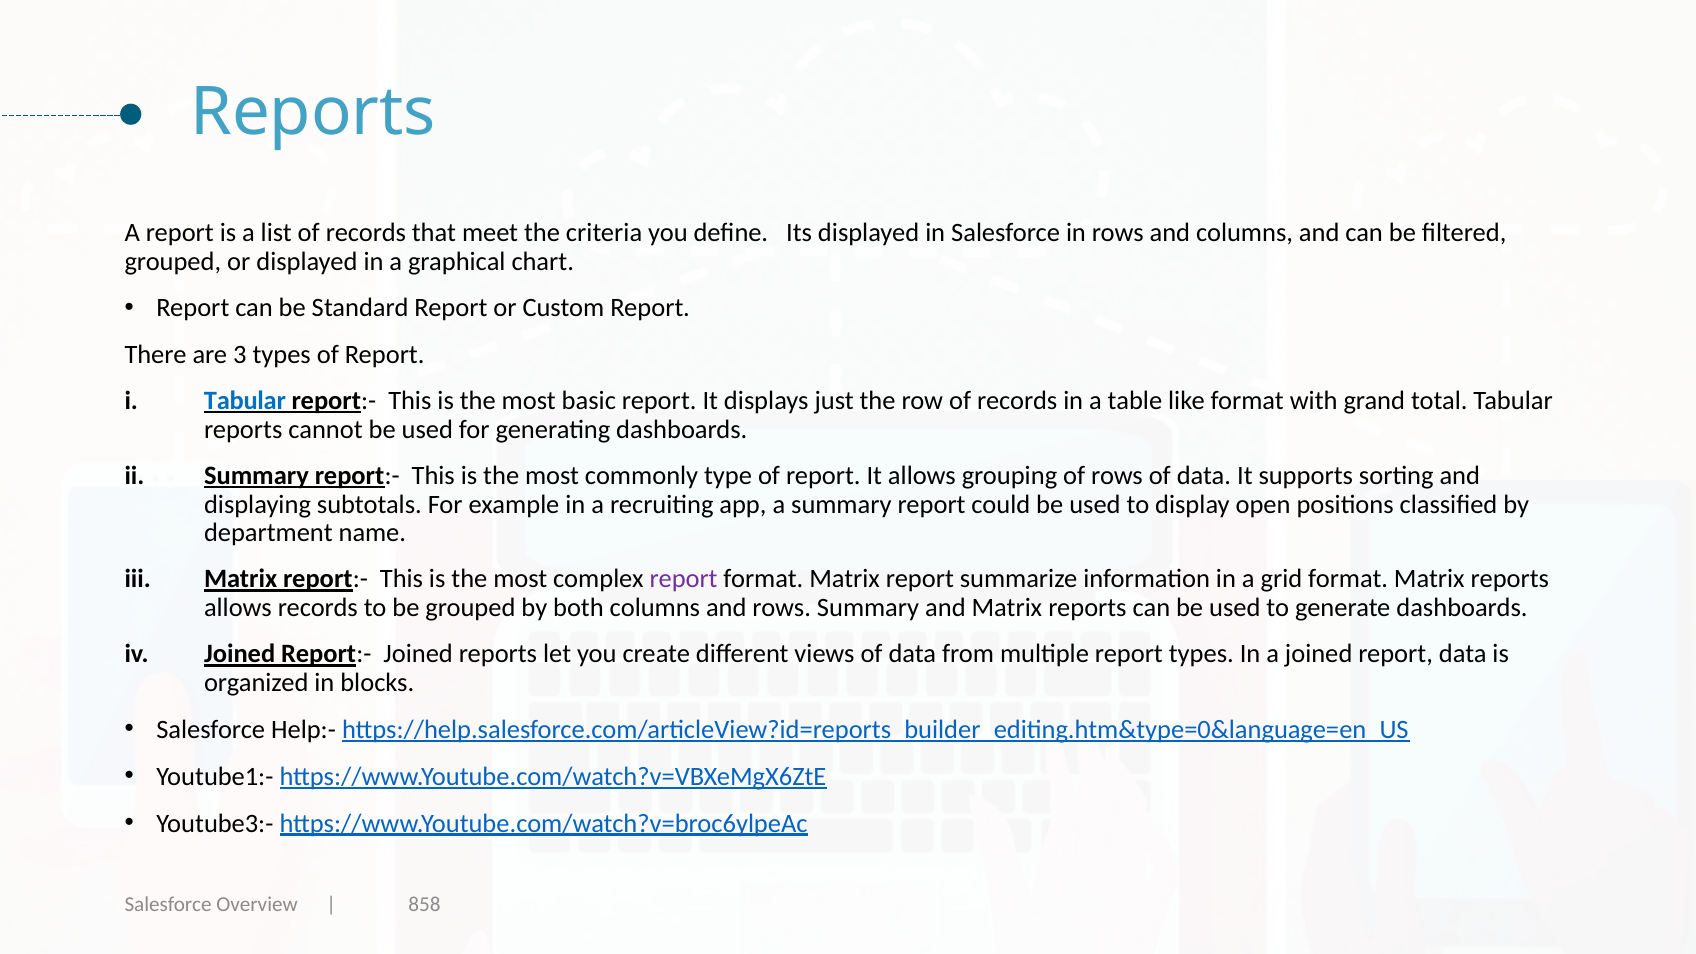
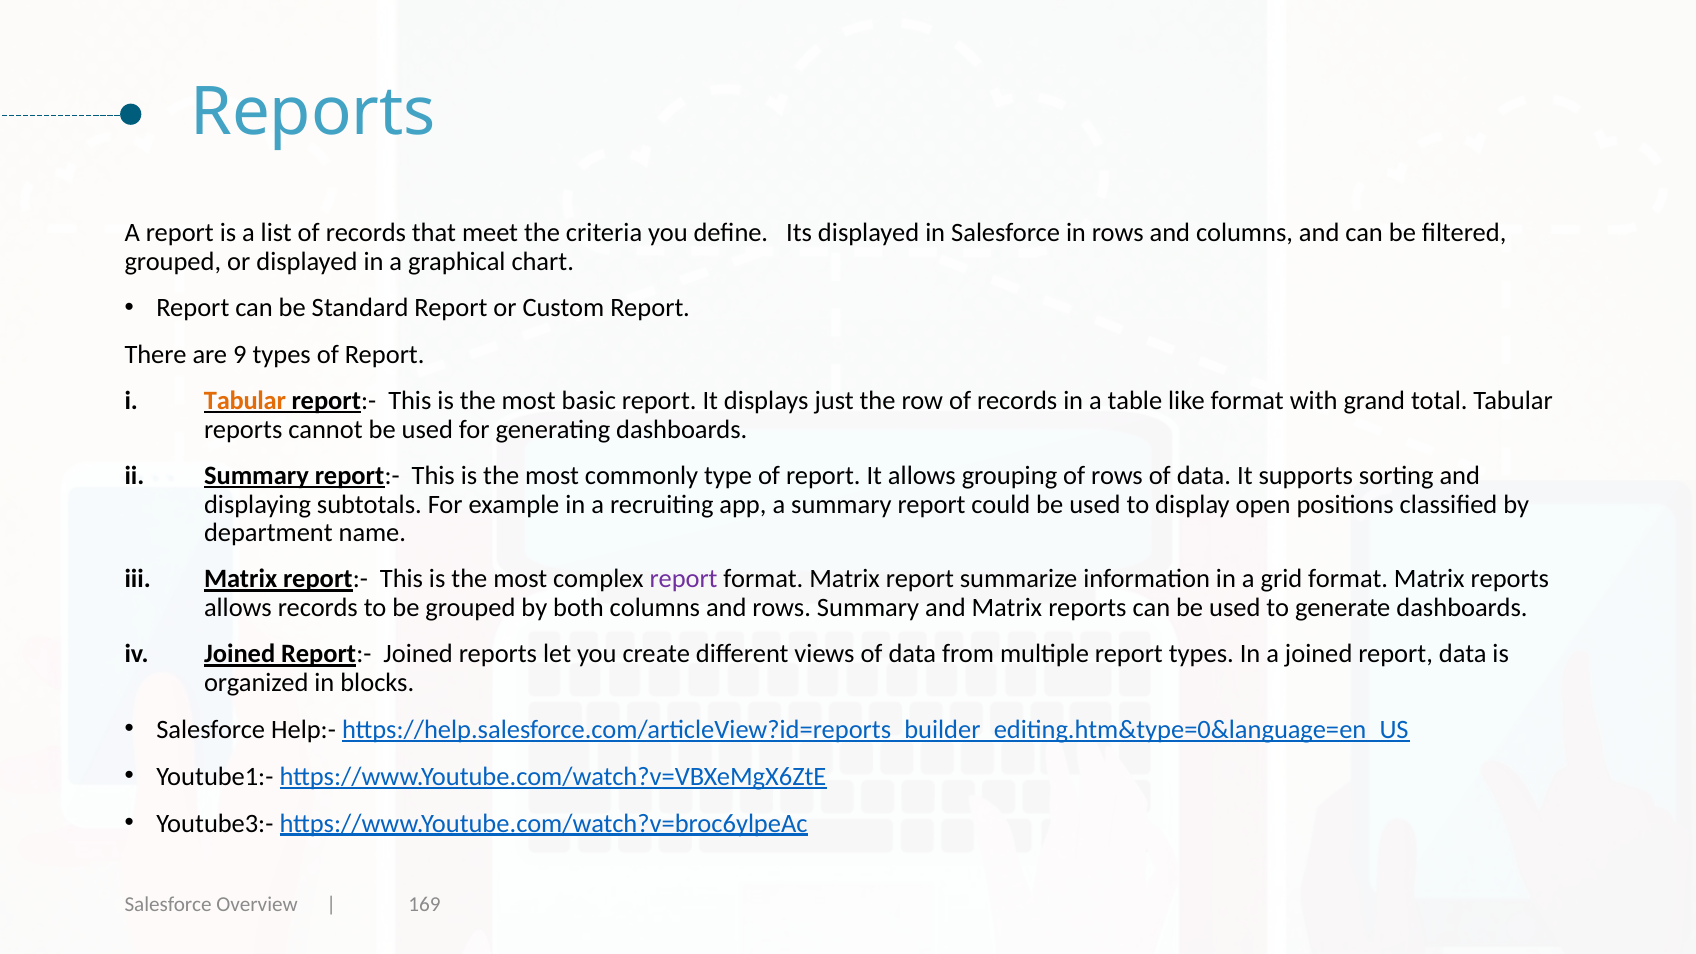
3: 3 -> 9 (240, 354)
Tabular colour: blue -> orange (245, 401)
858: 858 -> 169 (425, 905)
